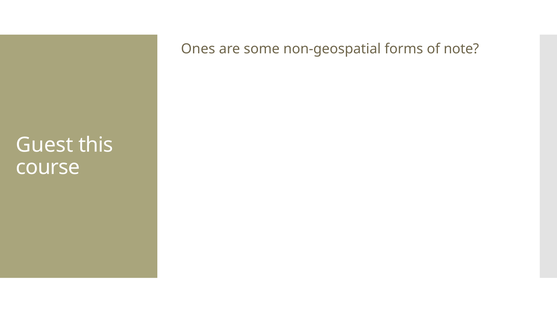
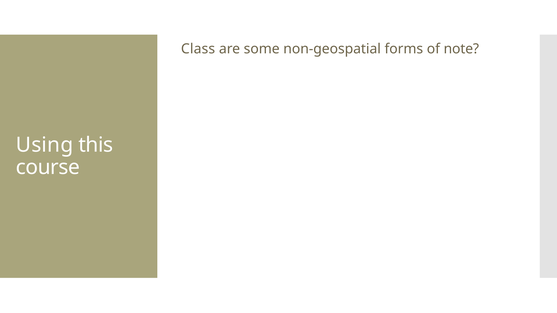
Ones: Ones -> Class (198, 49)
Guest: Guest -> Using (45, 145)
